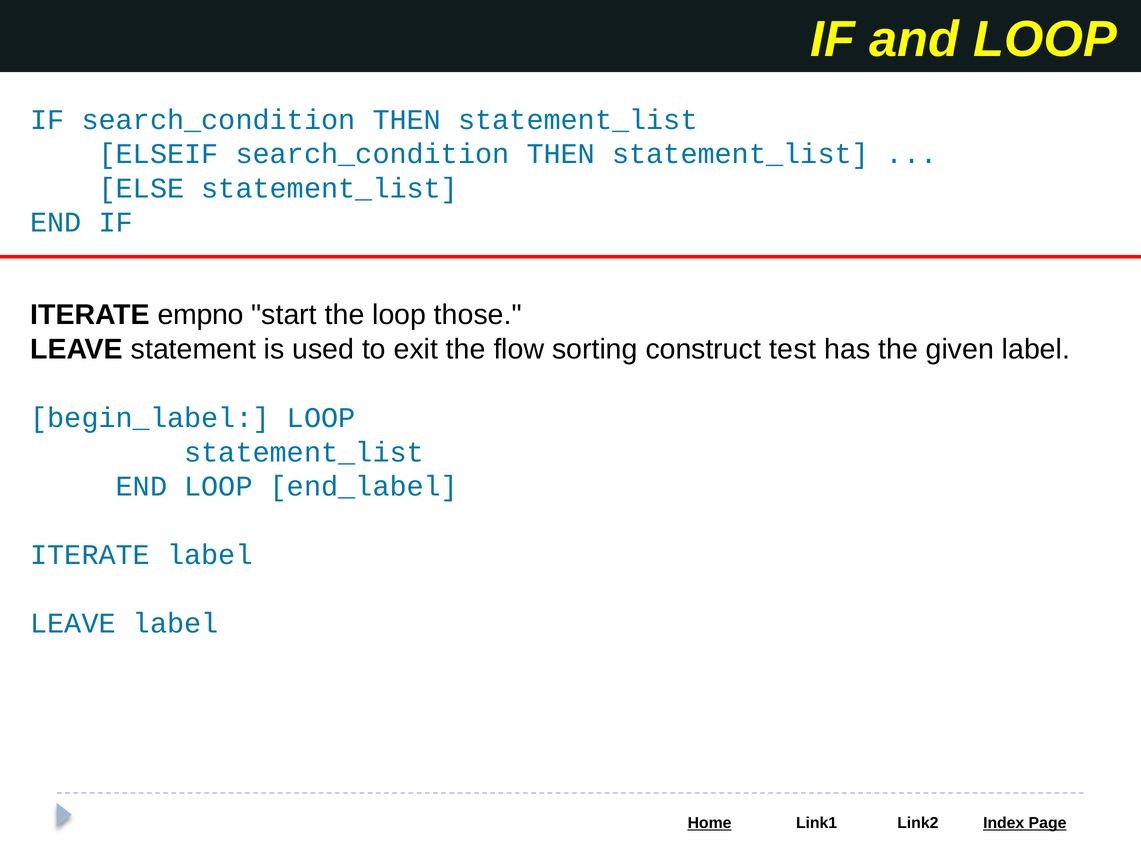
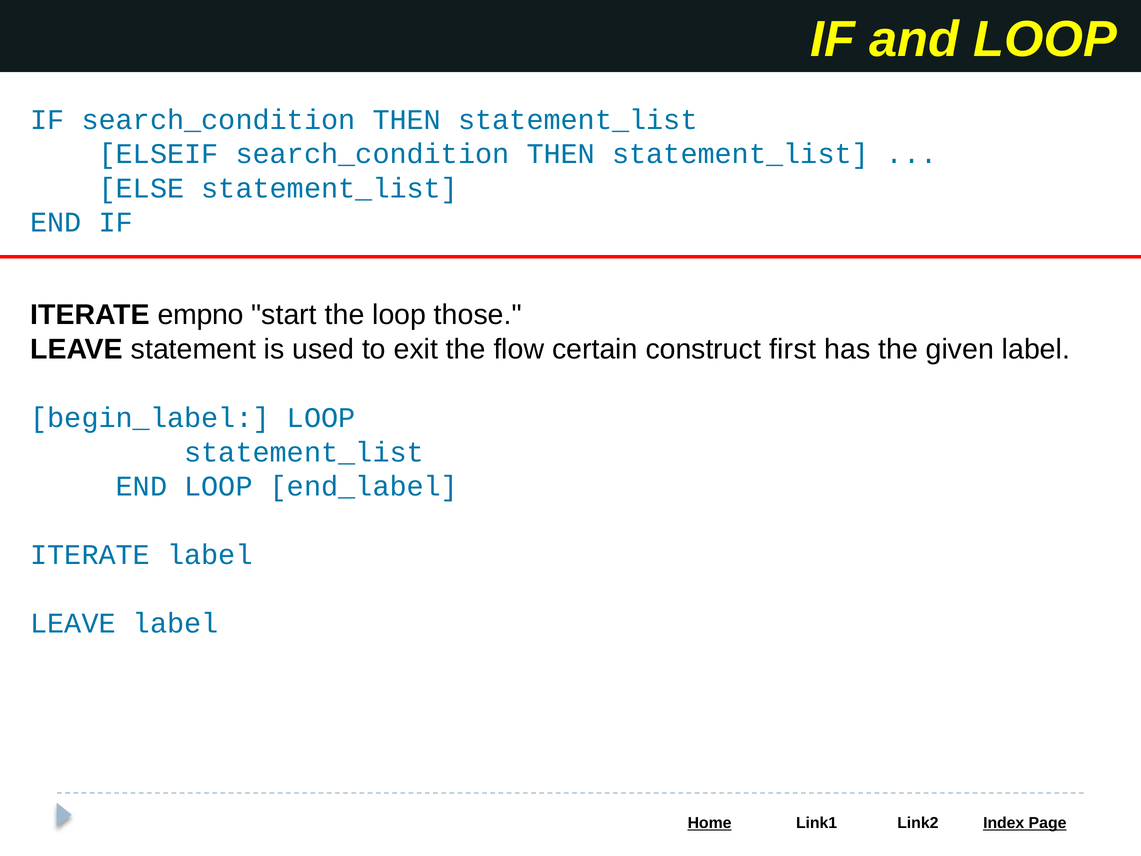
sorting: sorting -> certain (595, 349)
test: test -> first (793, 349)
